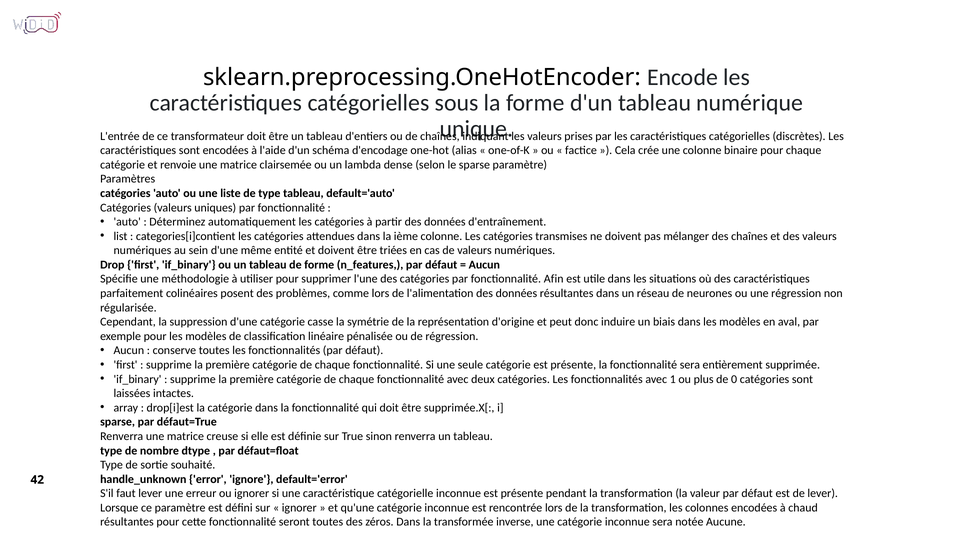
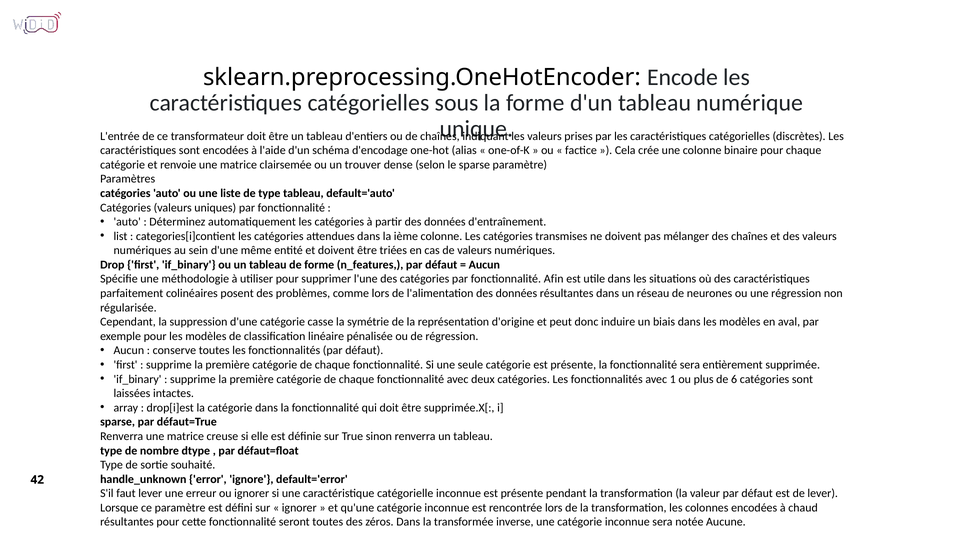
lambda: lambda -> trouver (363, 165)
0: 0 -> 6 (734, 379)
